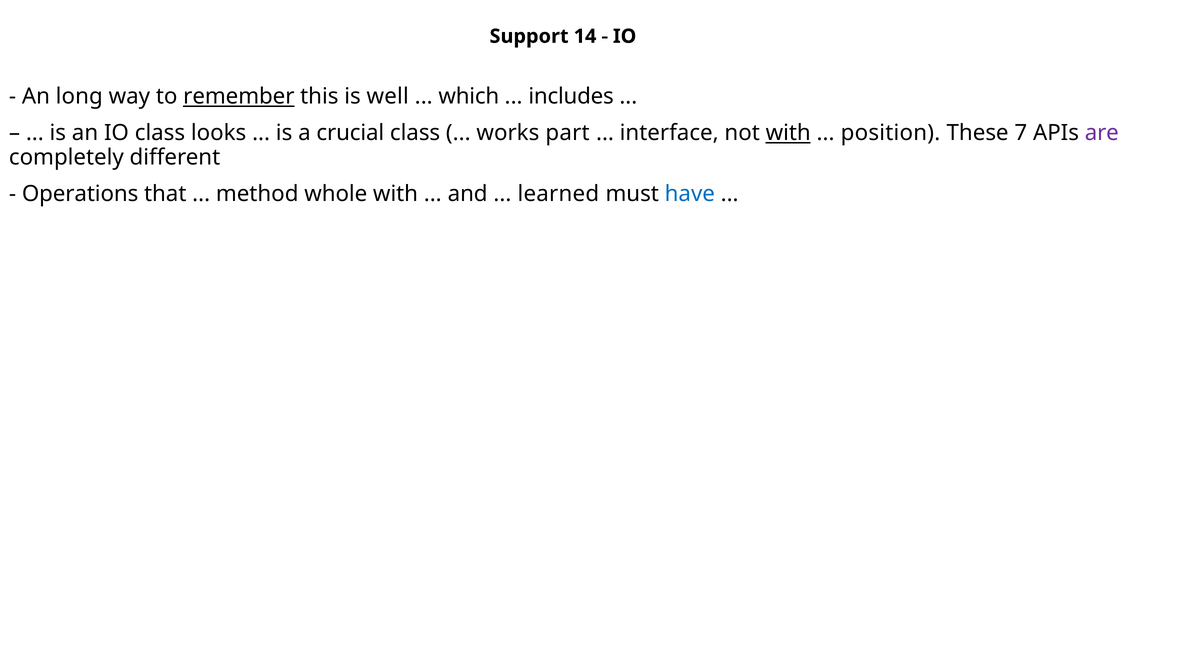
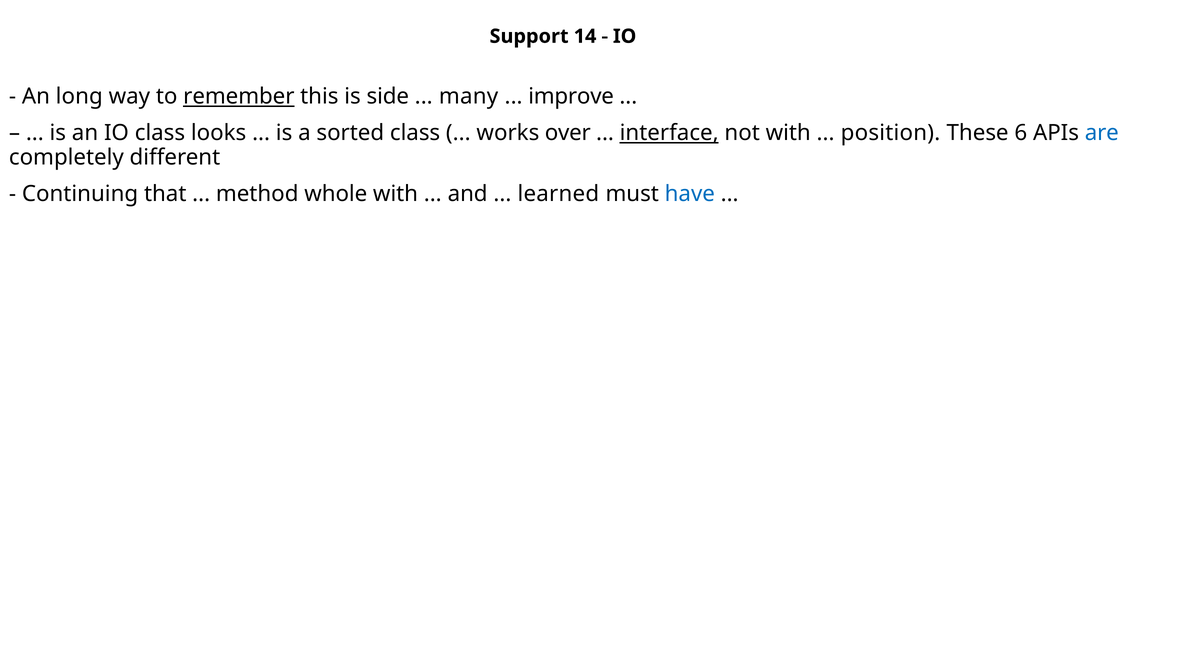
well: well -> side (388, 97)
which: which -> many (469, 97)
includes: includes -> improve (571, 97)
crucial: crucial -> sorted (350, 133)
part: part -> over (568, 133)
interface underline: none -> present (669, 133)
with underline: present -> none (788, 133)
7: 7 -> 6 (1021, 133)
are colour: purple -> blue (1102, 133)
Operations: Operations -> Continuing (80, 194)
